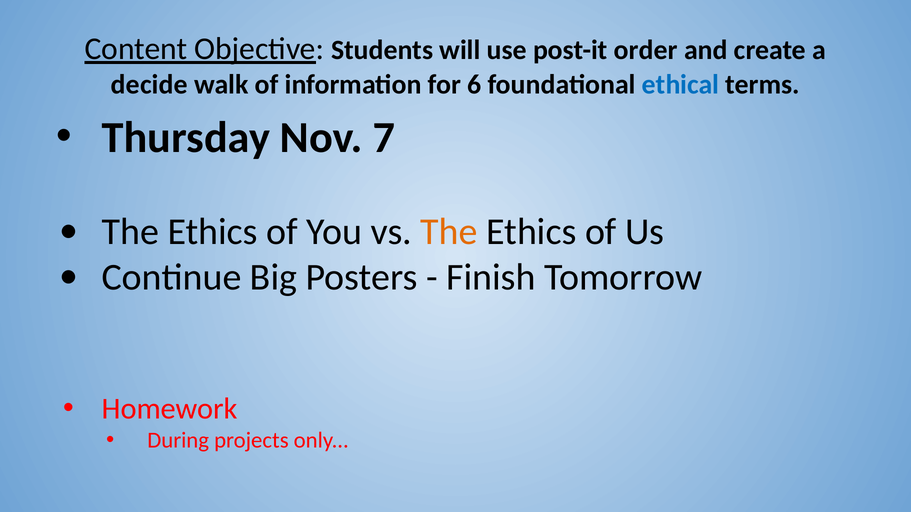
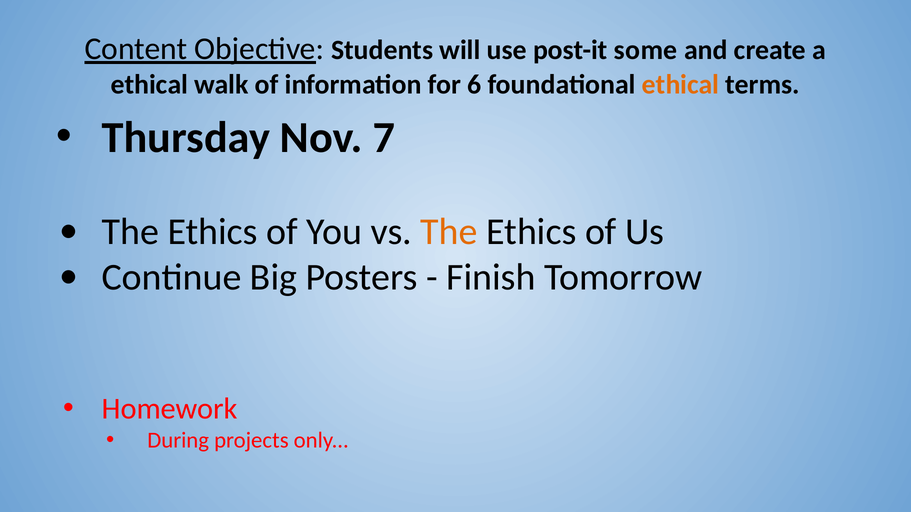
order: order -> some (646, 50)
decide: decide -> ethical (149, 84)
ethical colour: blue -> orange (681, 84)
